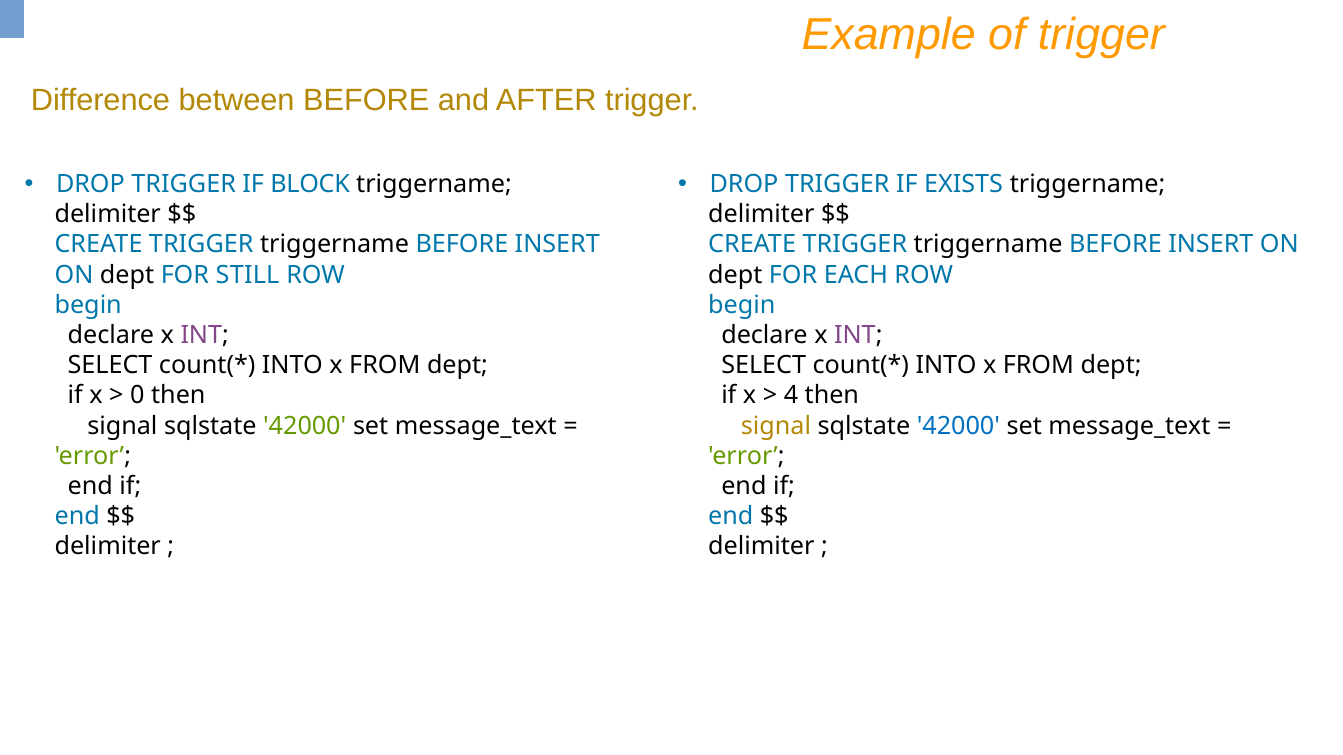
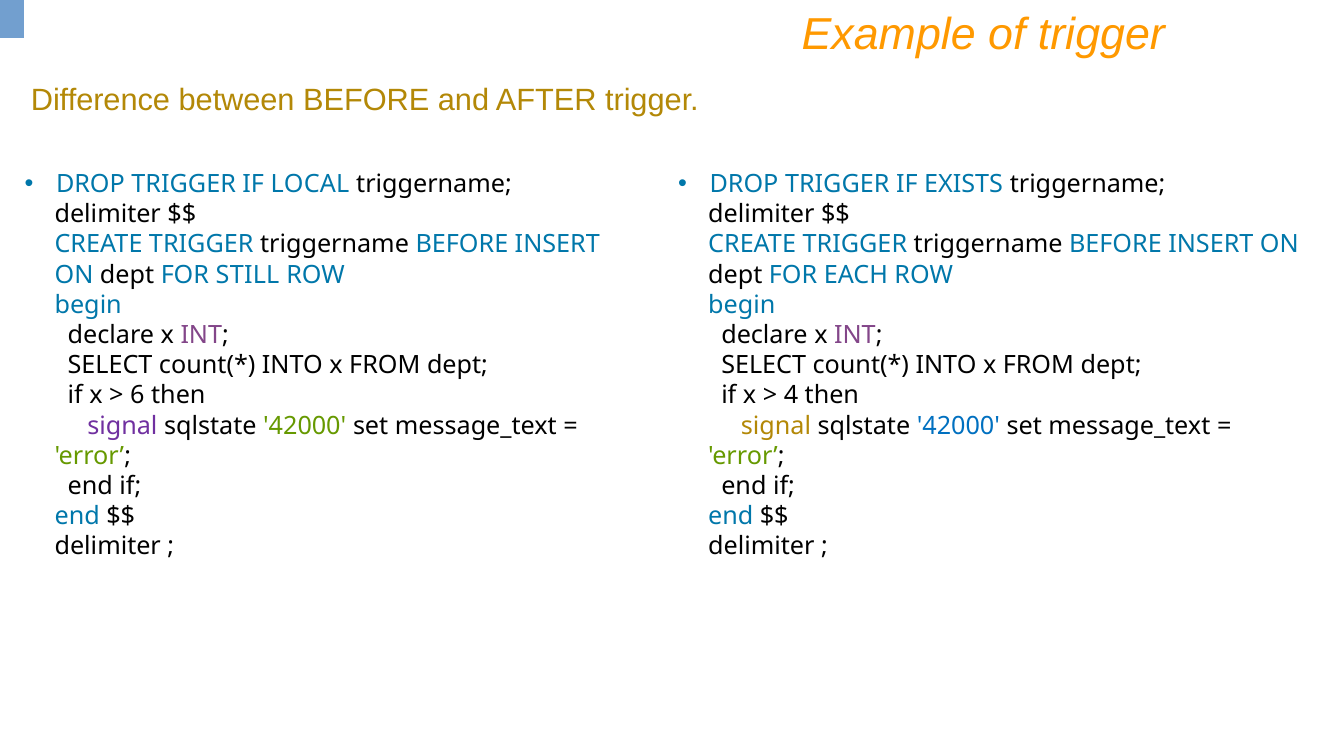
BLOCK: BLOCK -> LOCAL (310, 184)
0: 0 -> 6 (137, 396)
signal colour: black -> purple (122, 426)
